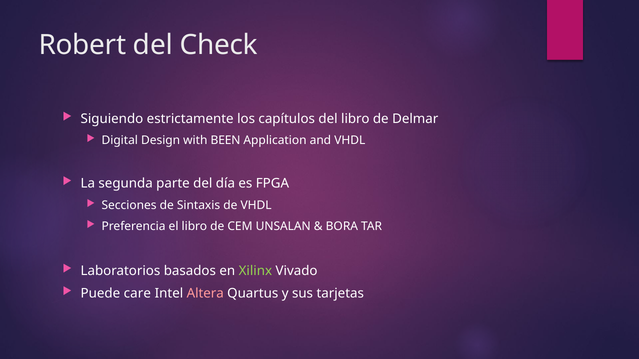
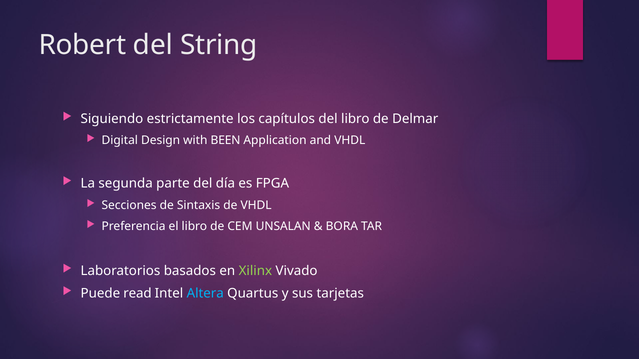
Check: Check -> String (219, 45)
care: care -> read (137, 294)
Altera colour: pink -> light blue (205, 294)
